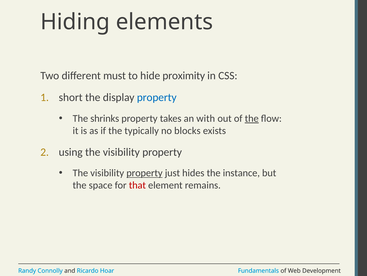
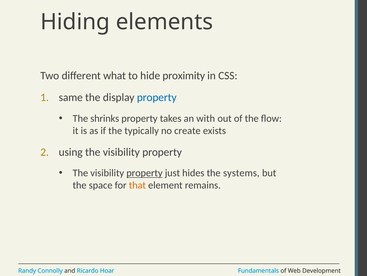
must: must -> what (115, 75)
short: short -> same (71, 97)
the underline: present -> none (252, 118)
blocks: blocks -> create (187, 130)
instance: instance -> systems (241, 173)
that colour: red -> orange (137, 185)
